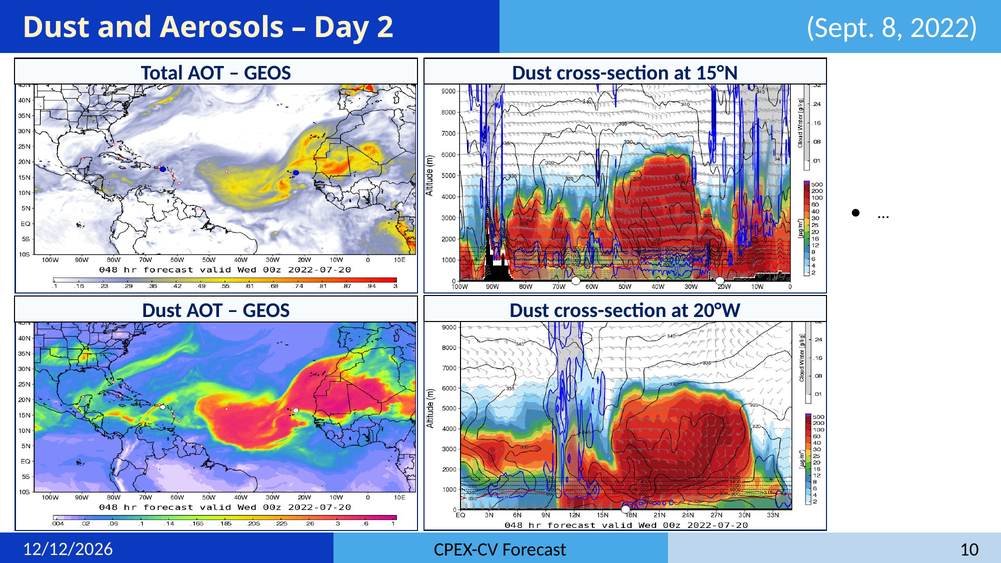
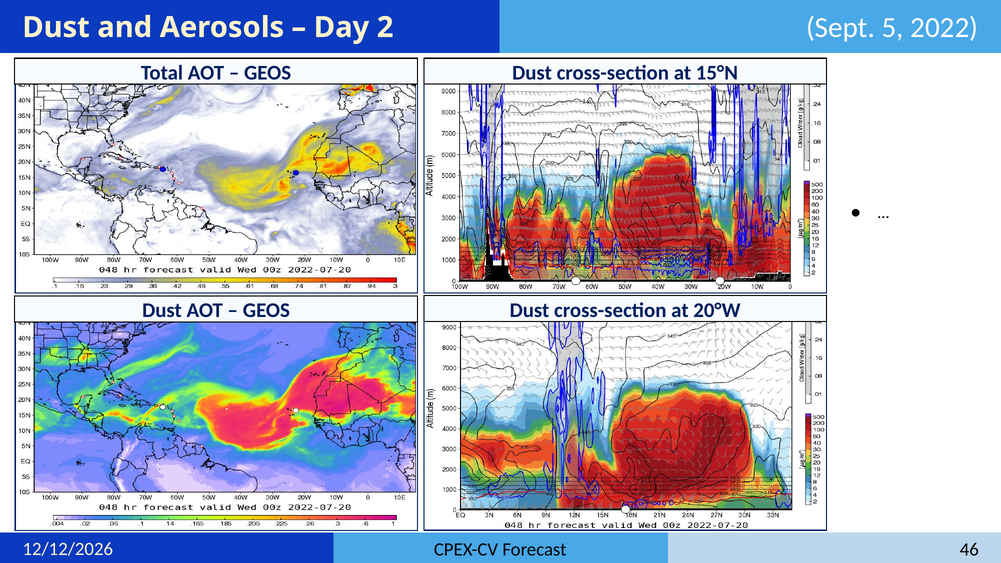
8: 8 -> 5 (893, 27)
10: 10 -> 46 (969, 550)
